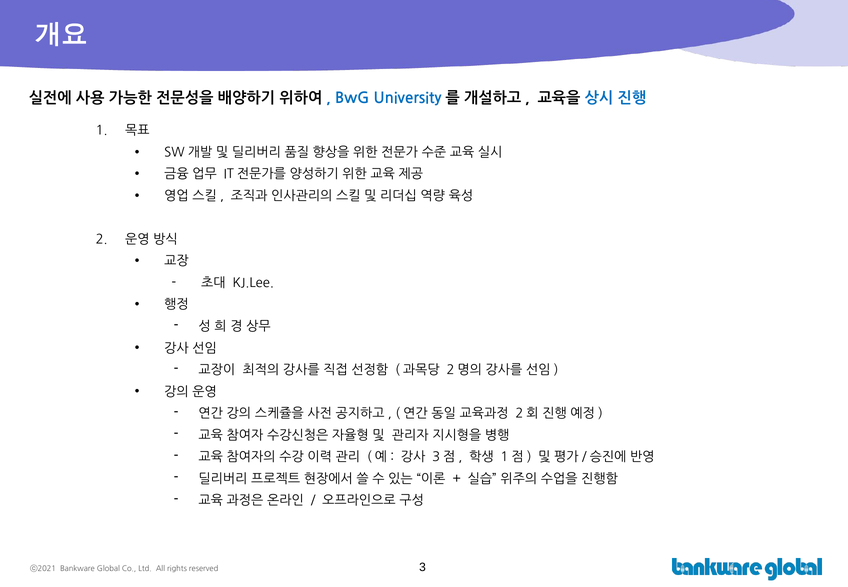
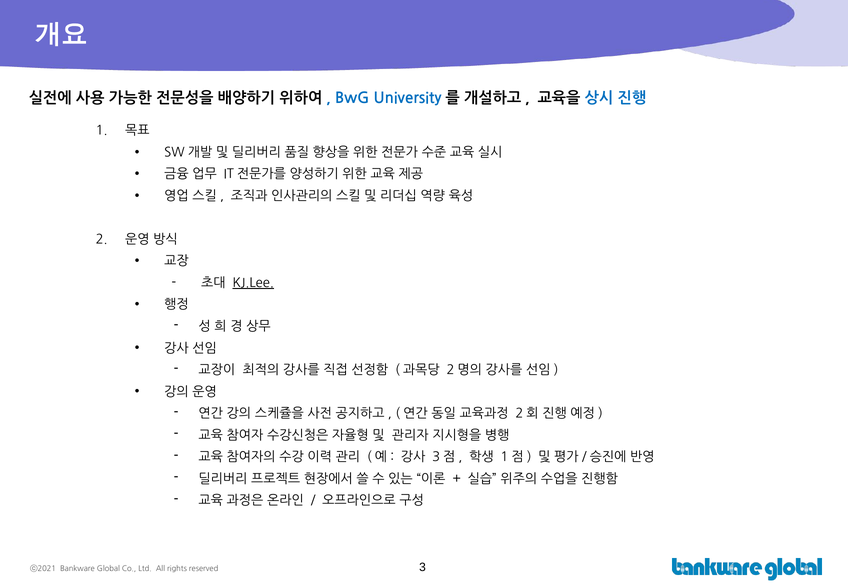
KJ.Lee underline: none -> present (253, 283)
